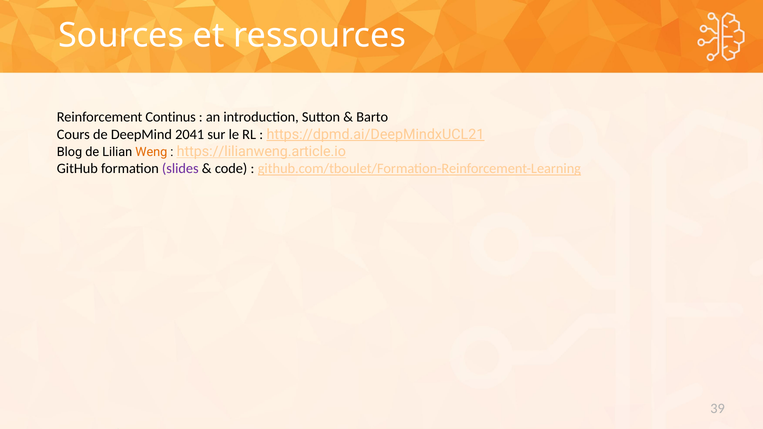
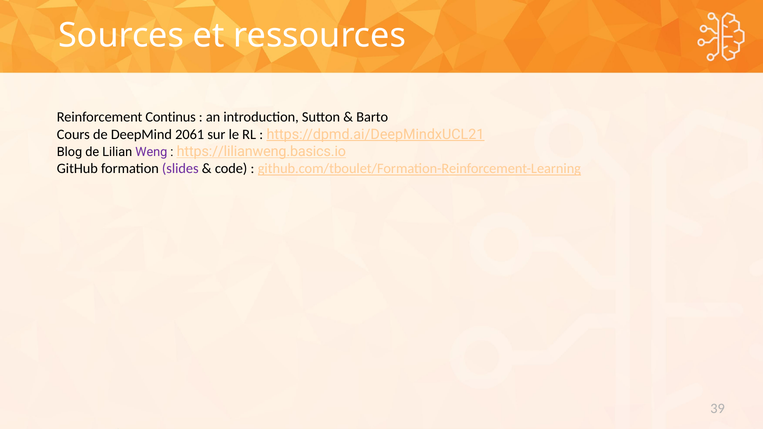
2041: 2041 -> 2061 (190, 134)
Weng colour: orange -> purple (151, 152)
https://lilianweng.article.io: https://lilianweng.article.io -> https://lilianweng.basics.io (261, 152)
